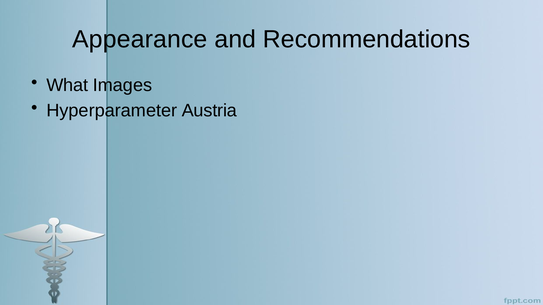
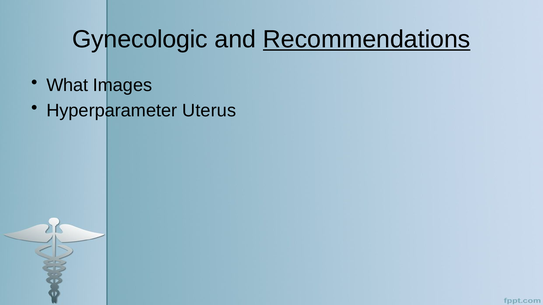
Appearance: Appearance -> Gynecologic (140, 39)
Recommendations underline: none -> present (367, 39)
Austria: Austria -> Uterus (209, 111)
